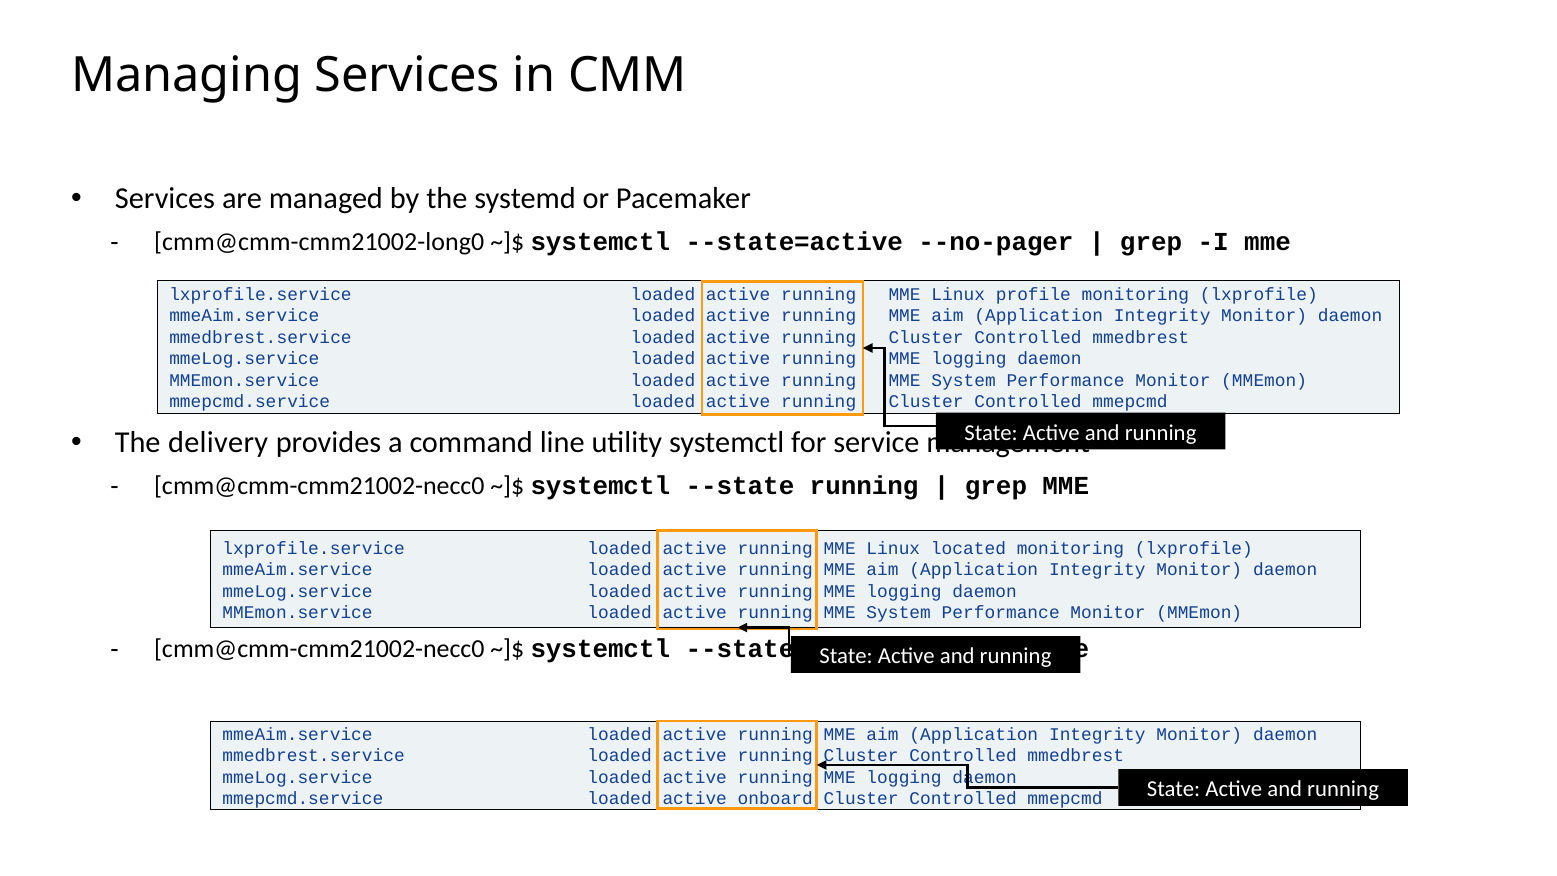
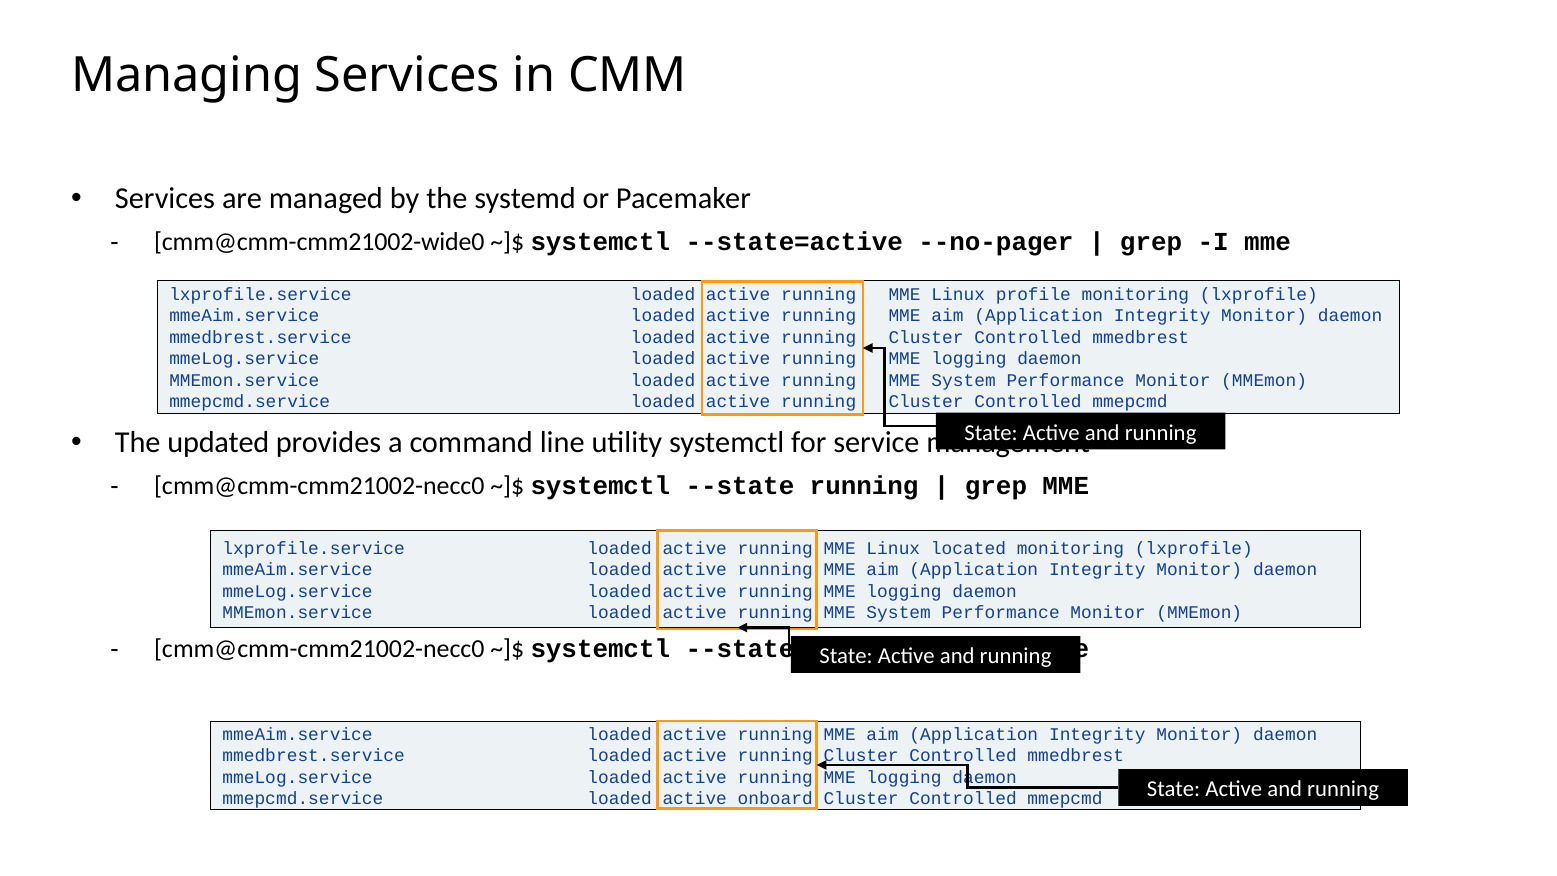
cmm@cmm-cmm21002-long0: cmm@cmm-cmm21002-long0 -> cmm@cmm-cmm21002-wide0 (319, 242)
delivery: delivery -> updated (218, 442)
